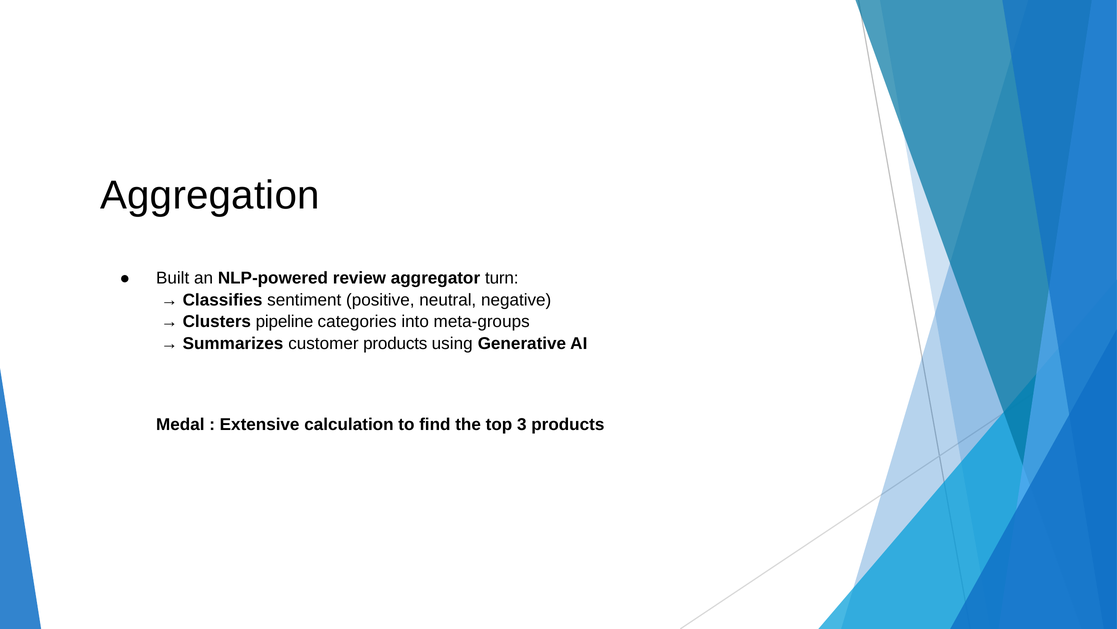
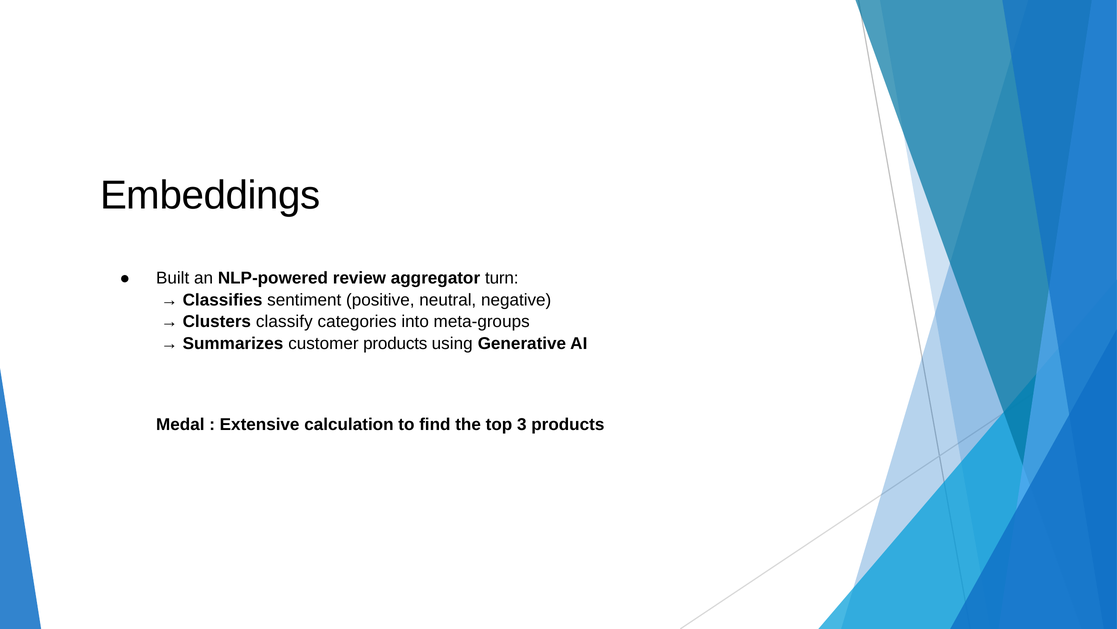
Aggregation: Aggregation -> Embeddings (210, 195)
pipeline: pipeline -> classify (284, 321)
